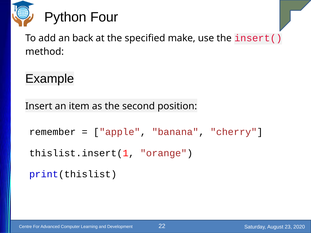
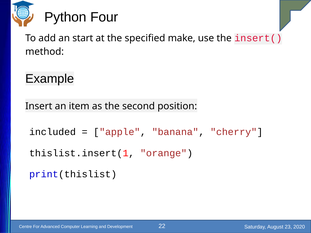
back: back -> start (83, 38)
remember: remember -> included (53, 132)
